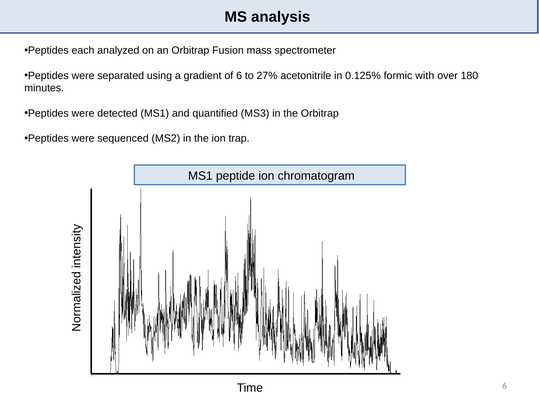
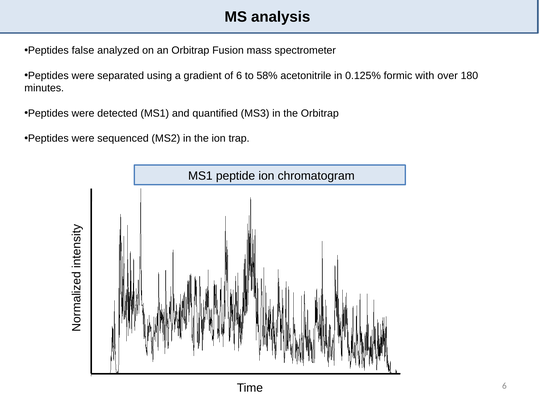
each: each -> false (83, 50)
27%: 27% -> 58% (267, 76)
